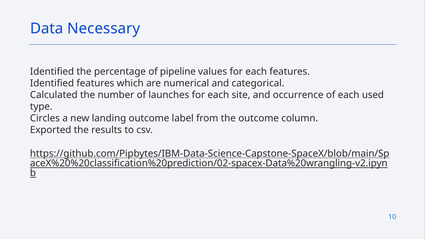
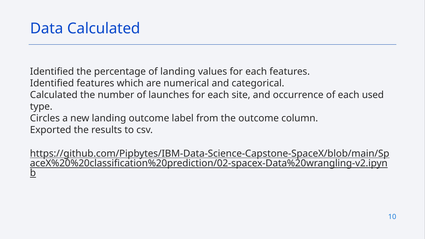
Data Necessary: Necessary -> Calculated (104, 28)
of pipeline: pipeline -> landing (178, 72)
